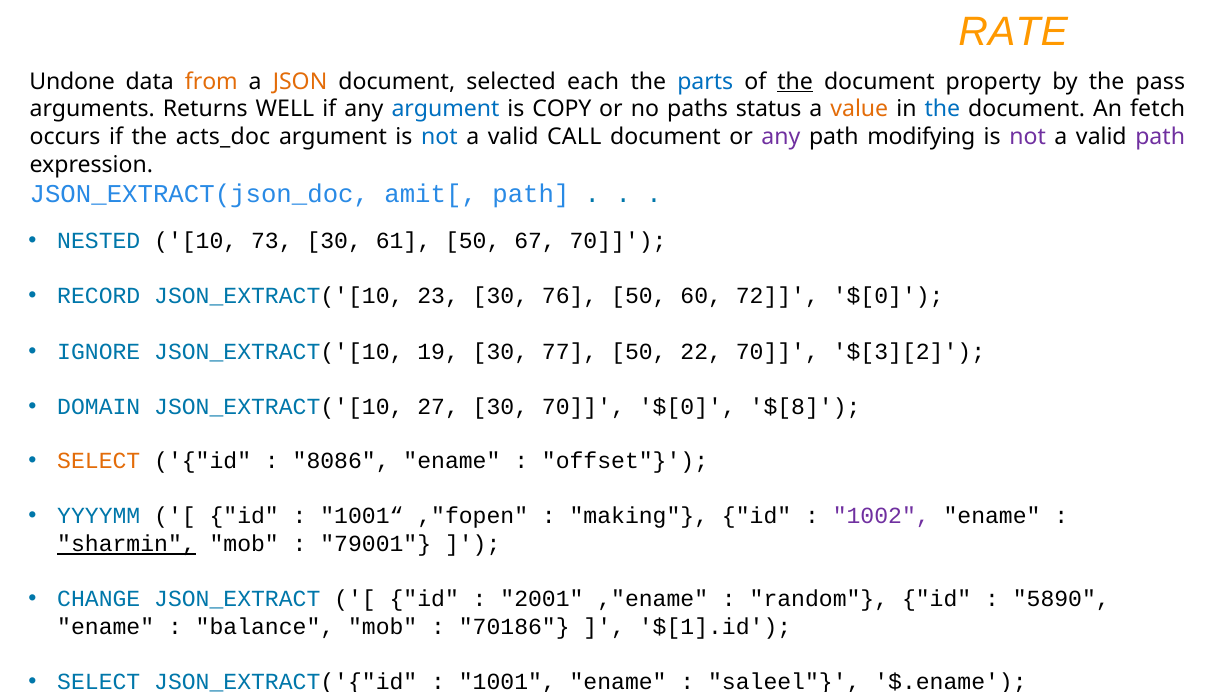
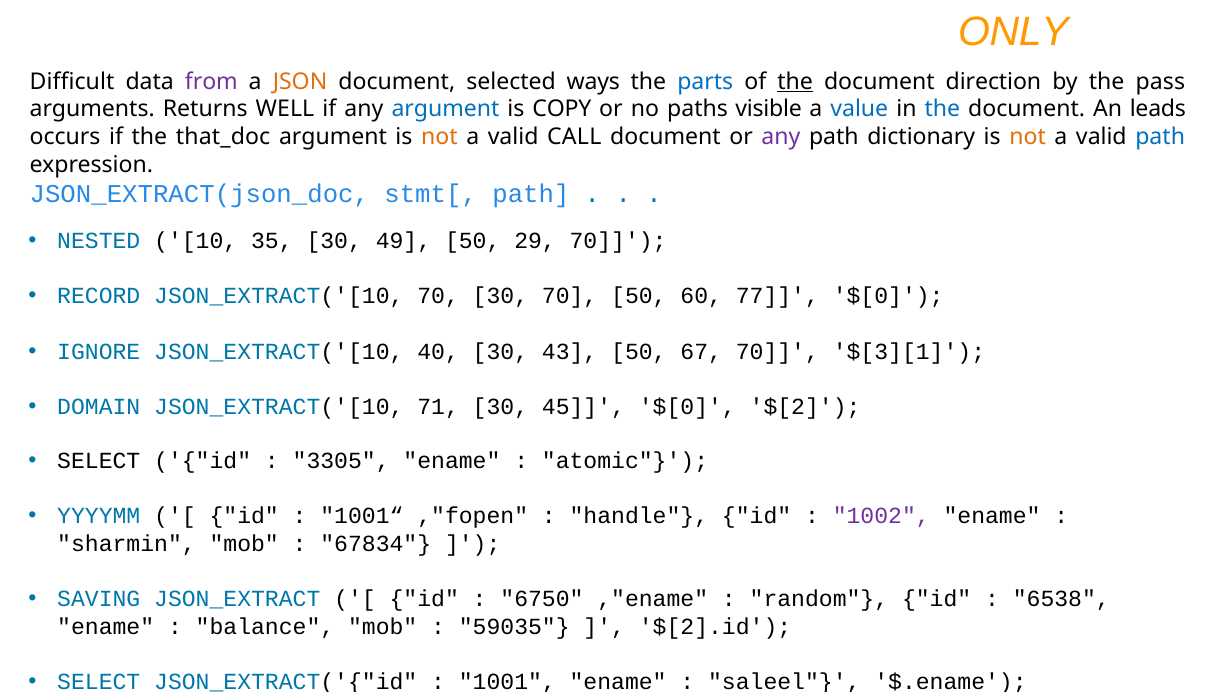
RATE: RATE -> ONLY (1013, 32)
Undone: Undone -> Difficult (72, 82)
from colour: orange -> purple (211, 82)
each: each -> ways (593, 82)
property: property -> direction (993, 82)
status: status -> visible (769, 109)
value colour: orange -> blue (859, 109)
fetch: fetch -> leads (1158, 109)
acts_doc: acts_doc -> that_doc (223, 137)
not colour: blue -> orange (439, 137)
modifying: modifying -> dictionary (921, 137)
not colour: purple -> orange (1028, 137)
path colour: purple -> blue (1160, 137)
amit[: amit[ -> stmt[ (431, 194)
73: 73 -> 35 (272, 241)
61: 61 -> 49 (403, 241)
67: 67 -> 29 (535, 241)
JSON_EXTRACT('[10 23: 23 -> 70 (438, 296)
30 76: 76 -> 70 (570, 296)
72: 72 -> 77 (777, 296)
19: 19 -> 40 (438, 352)
77: 77 -> 43 (570, 352)
22: 22 -> 67 (701, 352)
$[3][2: $[3][2 -> $[3][1 (909, 352)
27: 27 -> 71 (438, 407)
30 70: 70 -> 45 (583, 407)
$[8: $[8 -> $[2 (805, 407)
SELECT colour: orange -> black (99, 461)
8086: 8086 -> 3305 (341, 461)
offset: offset -> atomic (625, 461)
making: making -> handle (639, 517)
sharmin underline: present -> none (126, 544)
79001: 79001 -> 67834 (376, 544)
CHANGE: CHANGE -> SAVING (99, 600)
2001: 2001 -> 6750 (542, 600)
5890: 5890 -> 6538 (1061, 600)
70186: 70186 -> 59035 (514, 627)
$[1].id: $[1].id -> $[2].id (715, 627)
